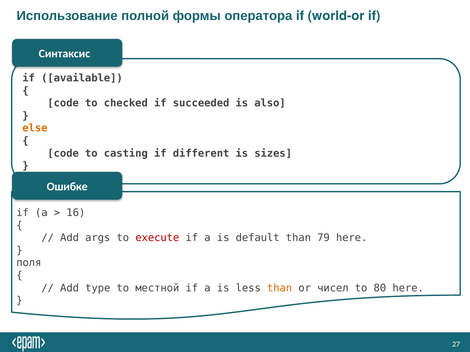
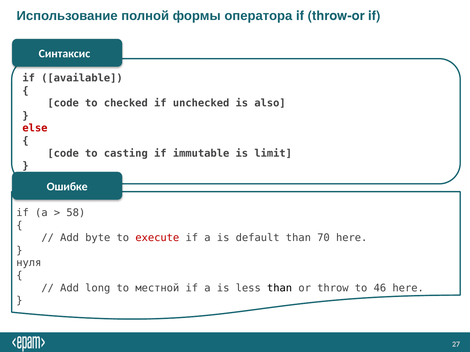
world-or: world-or -> throw-or (336, 16)
succeeded: succeeded -> unchecked (201, 103)
else colour: orange -> red (35, 128)
different: different -> immutable (201, 153)
sizes: sizes -> limit (273, 153)
16: 16 -> 58 (76, 213)
args: args -> byte (98, 238)
79: 79 -> 70 (324, 238)
поля: поля -> нуля (29, 263)
type: type -> long (98, 288)
than colour: orange -> black (280, 288)
чисел: чисел -> throw (333, 288)
80: 80 -> 46 (380, 288)
